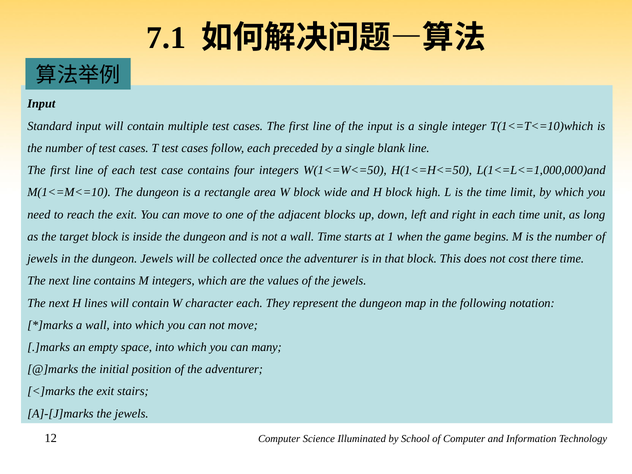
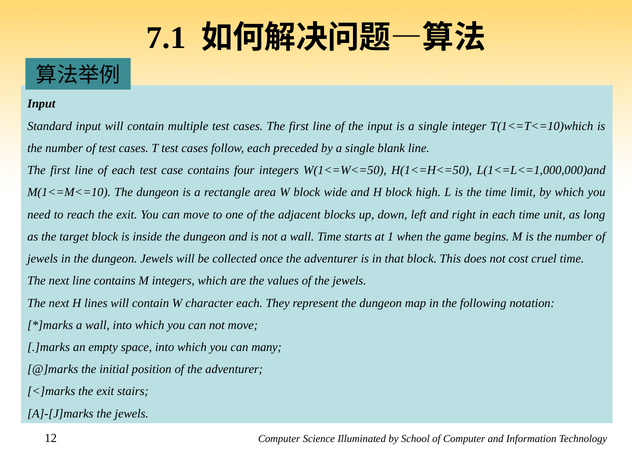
there: there -> cruel (544, 259)
